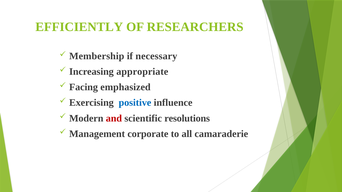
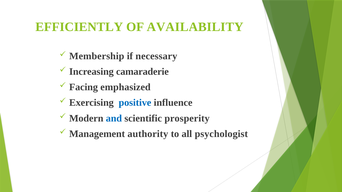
RESEARCHERS: RESEARCHERS -> AVAILABILITY (195, 27)
appropriate: appropriate -> camaraderie (142, 72)
and colour: red -> blue (114, 118)
resolutions: resolutions -> prosperity (187, 118)
corporate: corporate -> authority (148, 134)
camaraderie: camaraderie -> psychologist (221, 134)
